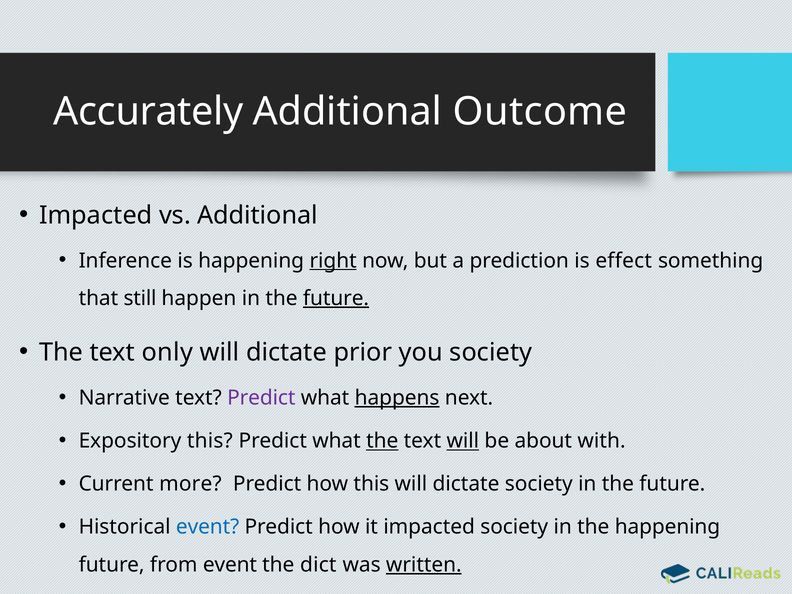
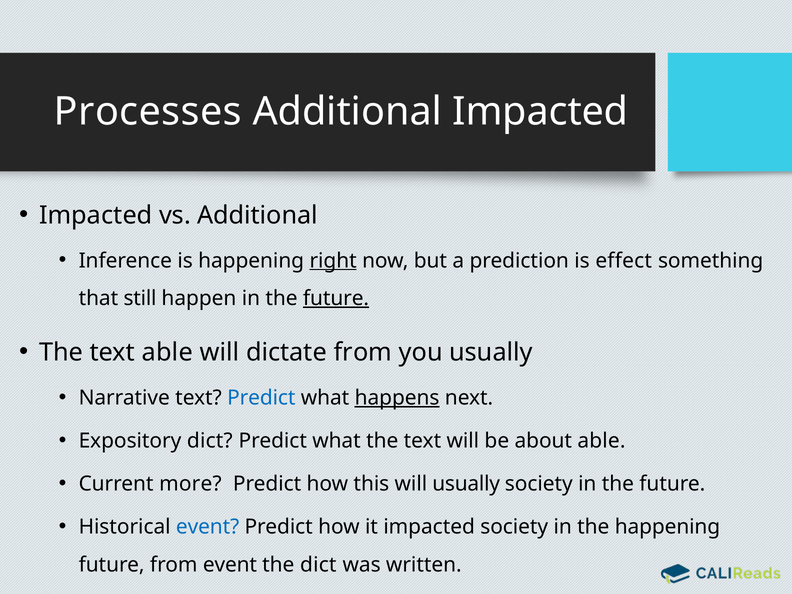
Accurately: Accurately -> Processes (148, 112)
Additional Outcome: Outcome -> Impacted (540, 112)
text only: only -> able (167, 352)
dictate prior: prior -> from (363, 352)
you society: society -> usually (491, 352)
Predict colour: purple -> blue (261, 398)
Expository this: this -> dict (210, 441)
the underline: present -> none (382, 441)
will underline: present -> none (463, 441)
about with: with -> able (601, 441)
this will dictate: dictate -> usually (466, 484)
written underline: present -> none (424, 565)
